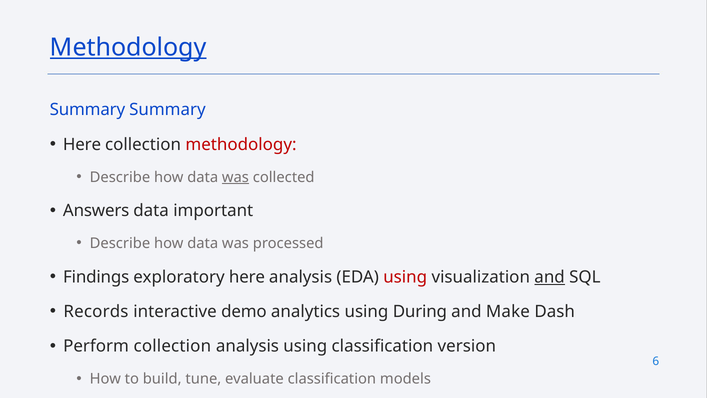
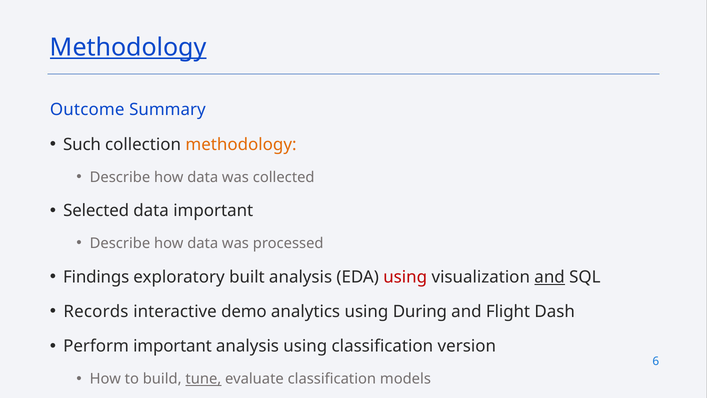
Summary: Summary -> Outcome (87, 110)
Here: Here -> Such (82, 144)
methodology colour: red -> orange (241, 144)
was underline: present -> none (235, 177)
Answers: Answers -> Selected (96, 211)
exploratory here: here -> built (247, 277)
Make: Make -> Flight (508, 311)
Perform collection: collection -> important (173, 346)
tune underline: none -> present (203, 379)
